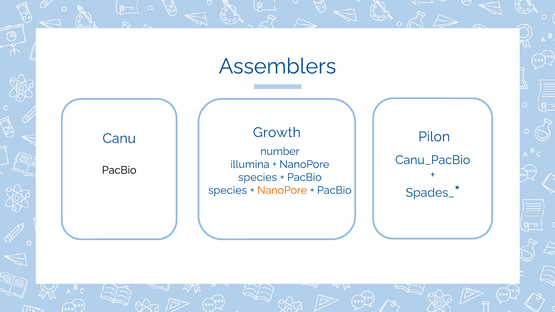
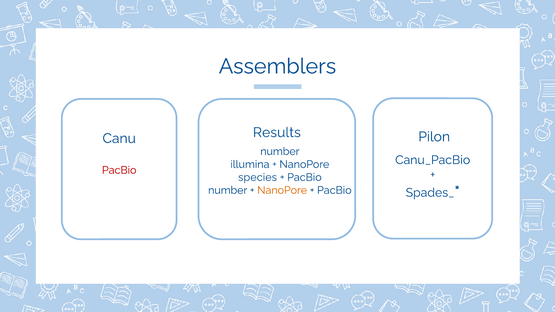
Growth: Growth -> Results (277, 133)
PacBio colour: black -> red (119, 170)
species: species -> number (228, 190)
